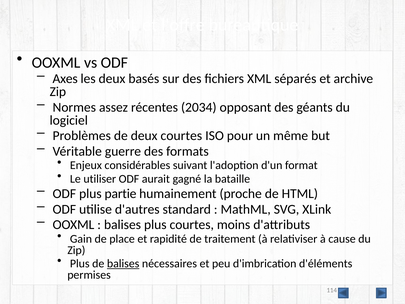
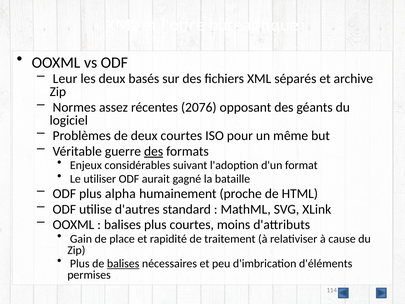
Axes: Axes -> Leur (65, 79)
2034: 2034 -> 2076 (199, 107)
des underline: none -> present (154, 151)
partie: partie -> alpha (120, 194)
